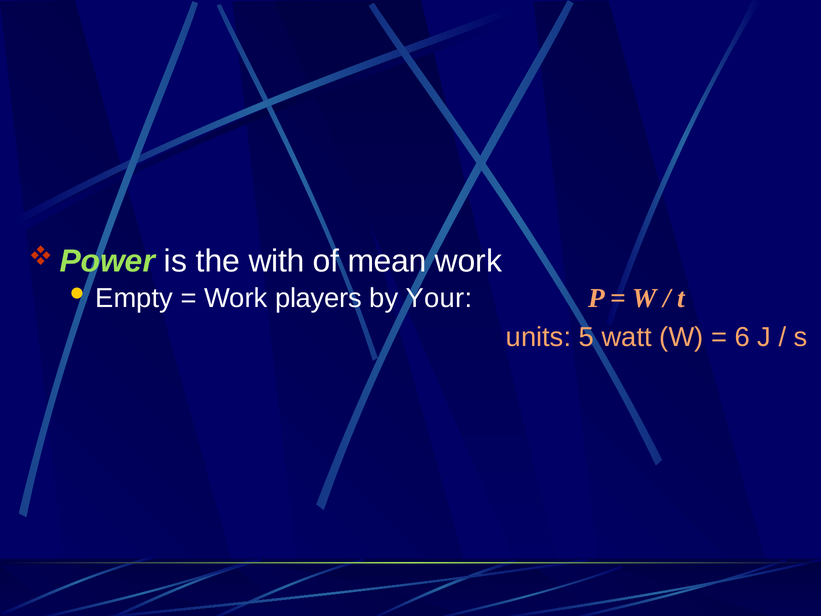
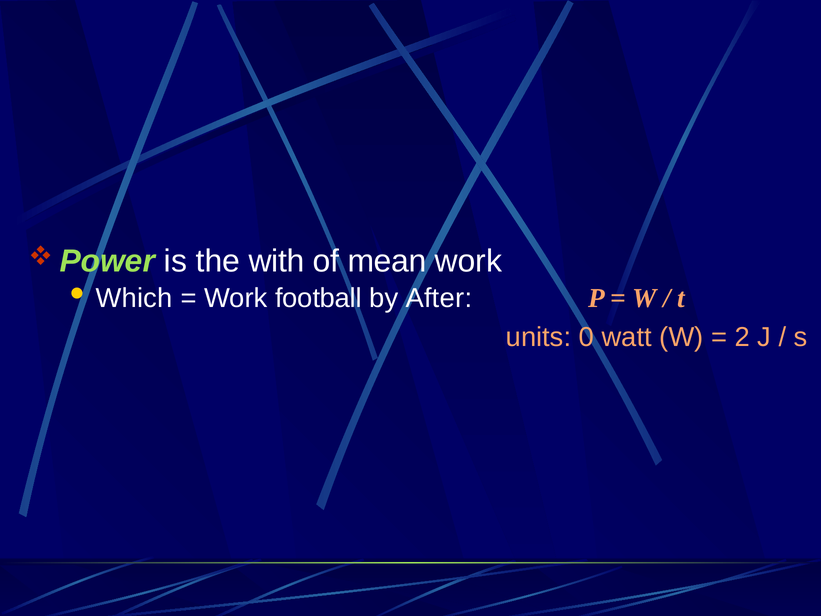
Empty: Empty -> Which (134, 298)
players: players -> football (319, 298)
Your: Your -> After (439, 298)
5: 5 -> 0 (586, 337)
6: 6 -> 2 (742, 337)
